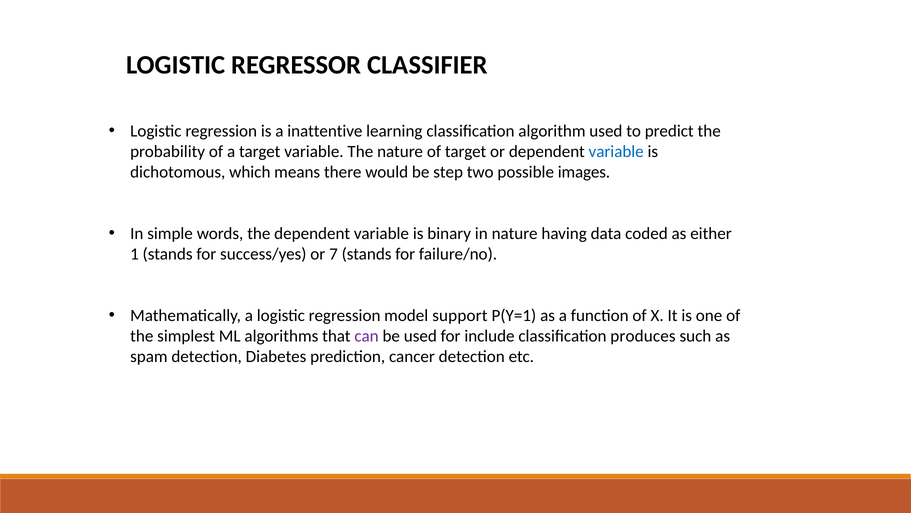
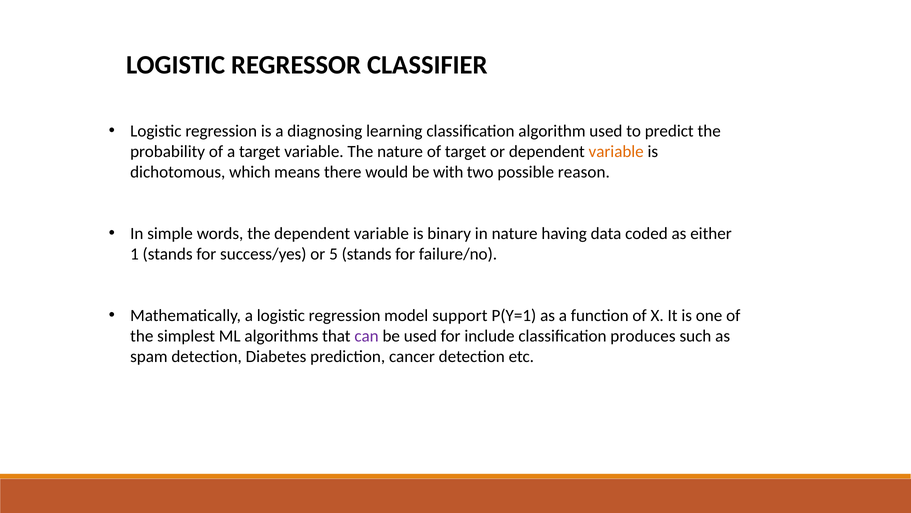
inattentive: inattentive -> diagnosing (325, 131)
variable colour: blue -> orange (616, 151)
step: step -> with (448, 172)
images: images -> reason (584, 172)
7: 7 -> 5 (333, 254)
